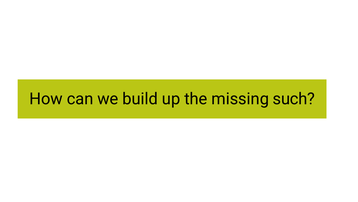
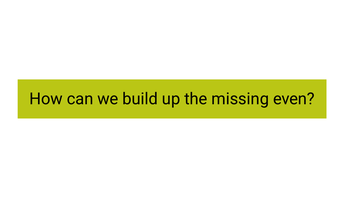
such: such -> even (294, 99)
